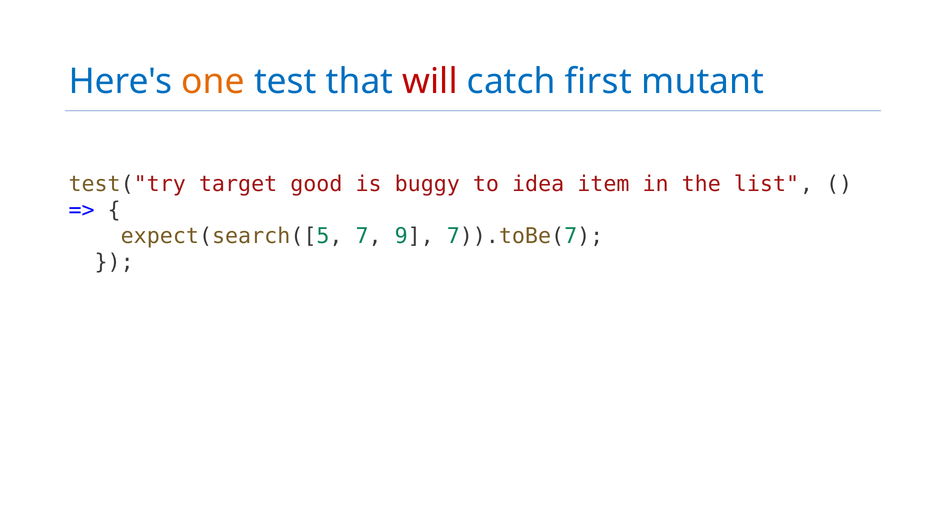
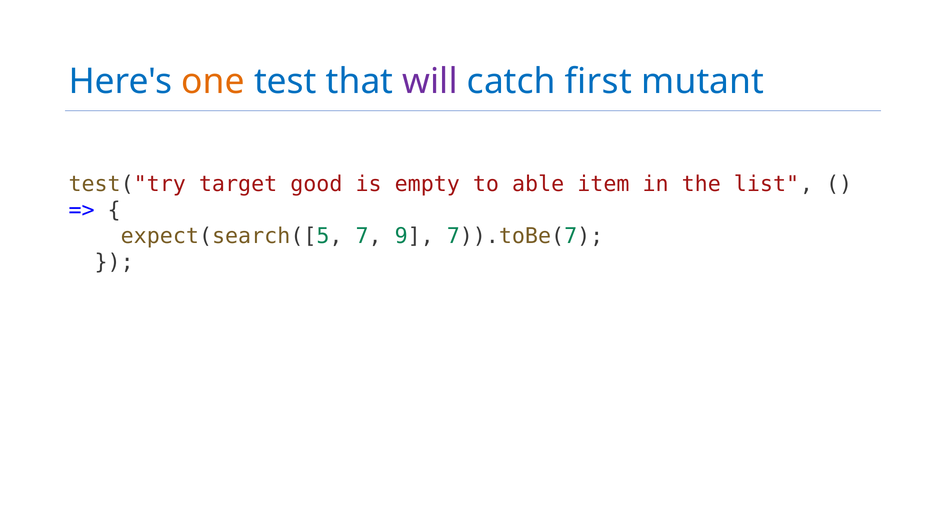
will colour: red -> purple (430, 81)
buggy: buggy -> empty (427, 184)
idea: idea -> able (538, 184)
